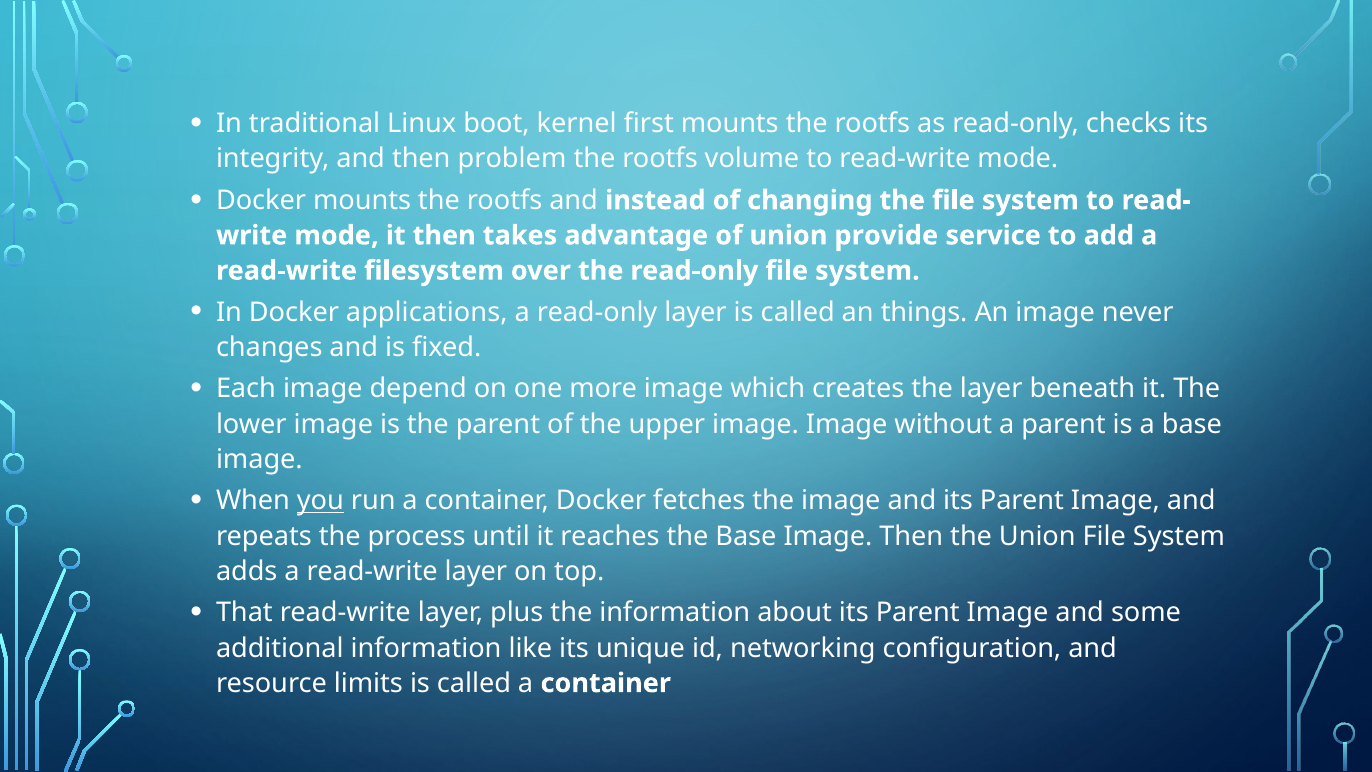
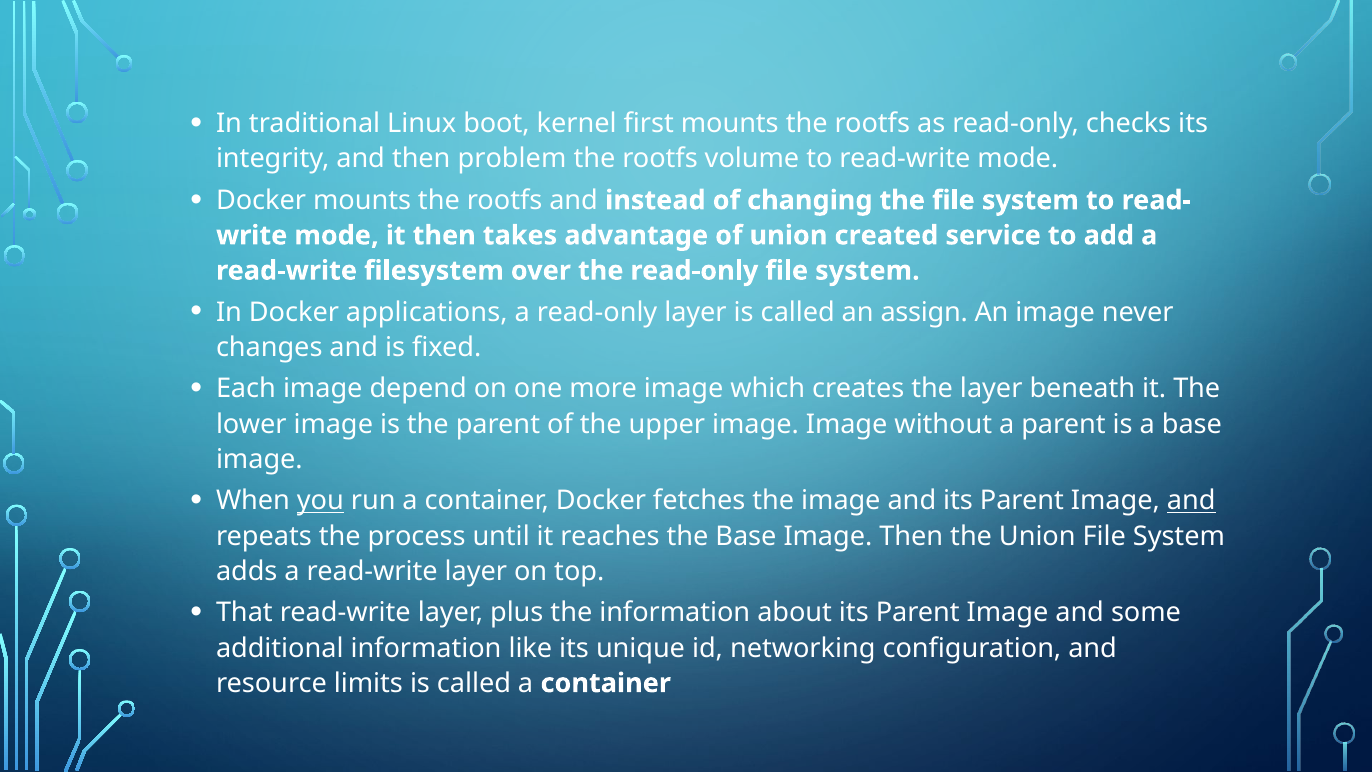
provide: provide -> created (886, 235)
things: things -> assign (924, 312)
and underline: none -> present (1191, 501)
